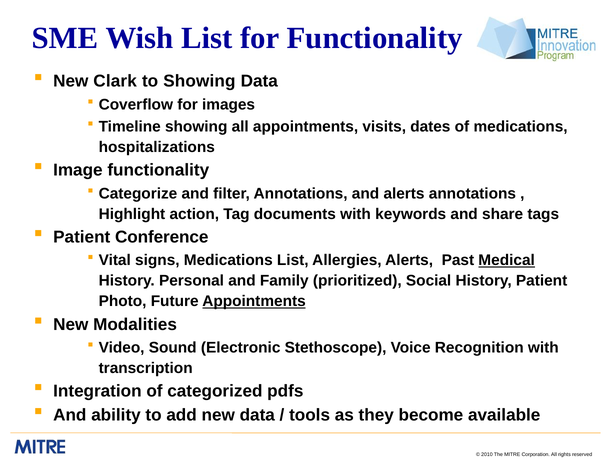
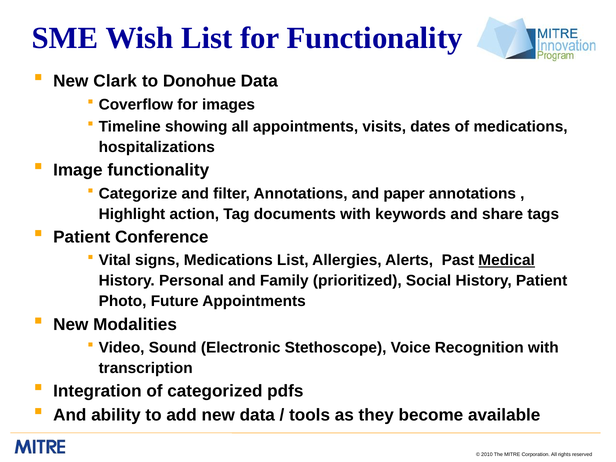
to Showing: Showing -> Donohue (200, 81)
and alerts: alerts -> paper (404, 193)
Appointments underline: present -> none (254, 301)
